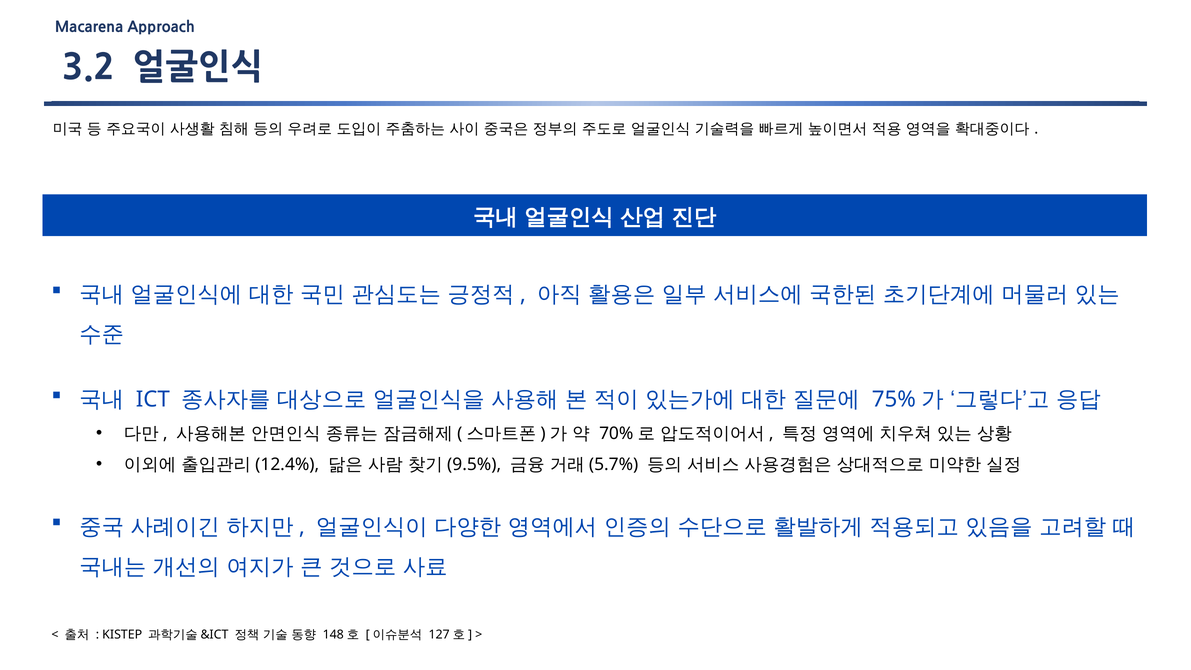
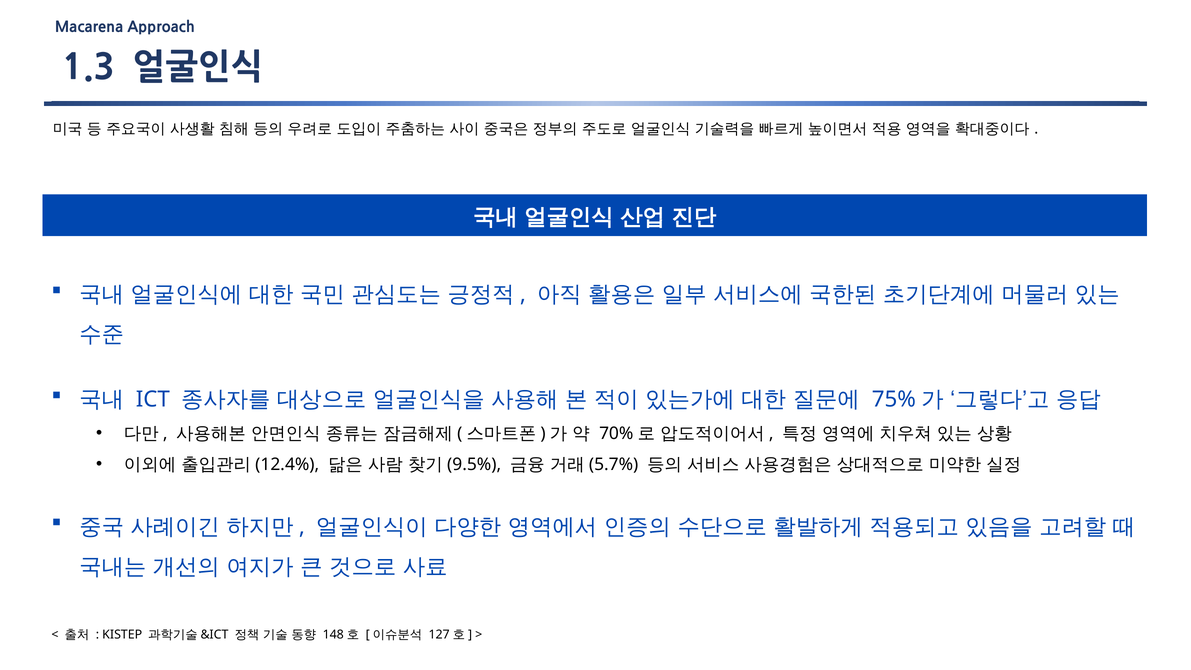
3.2: 3.2 -> 1.3 (89, 68)
